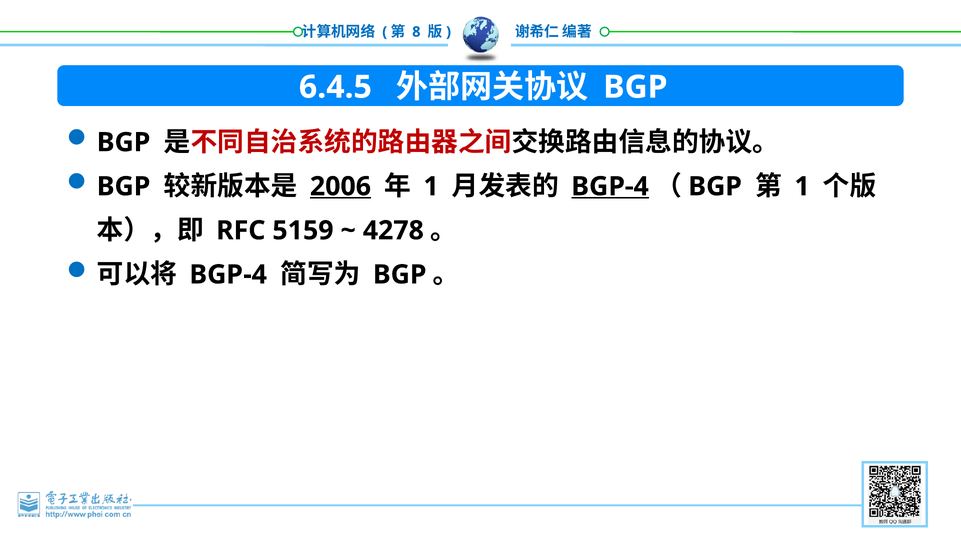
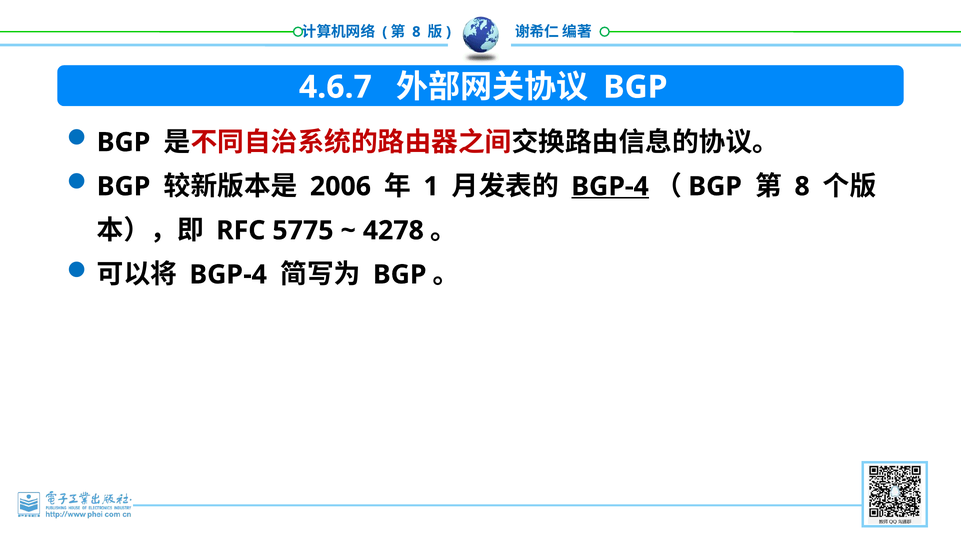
6.4.5: 6.4.5 -> 4.6.7 (335, 87)
2006 underline: present -> none (340, 186)
1: 1 -> 8 (802, 186)
5159: 5159 -> 5775 (303, 230)
